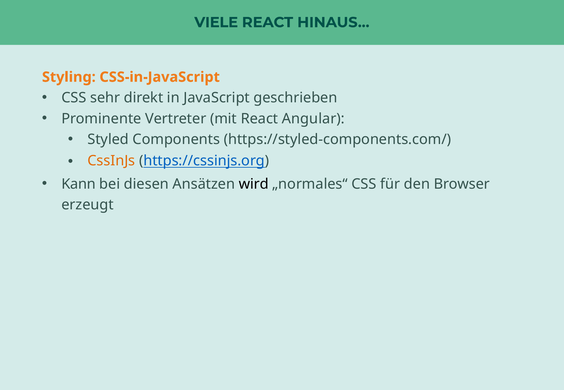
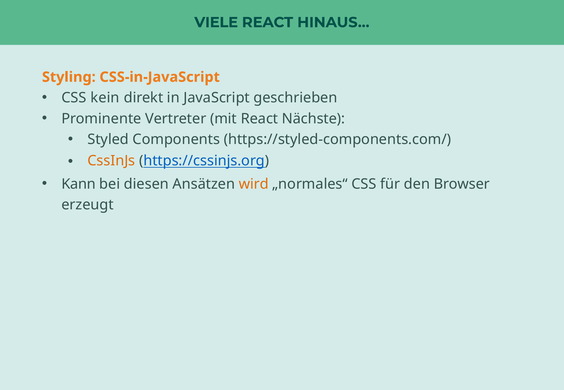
sehr: sehr -> kein (105, 98)
Angular: Angular -> Nächste (313, 119)
wird colour: black -> orange (254, 184)
